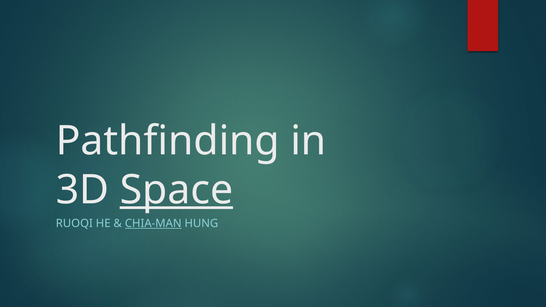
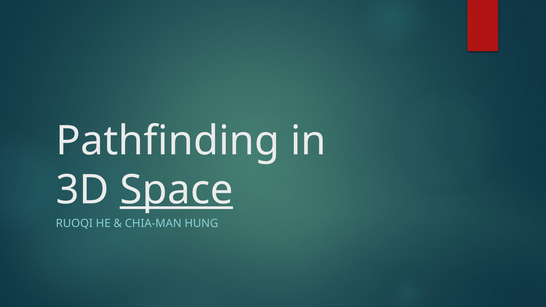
CHIA-MAN underline: present -> none (153, 224)
